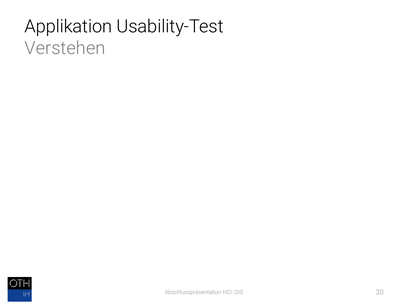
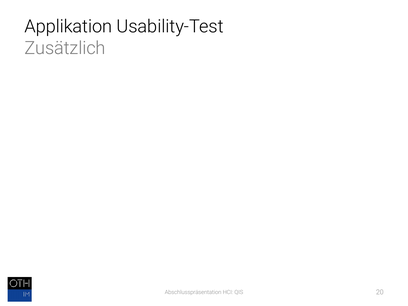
Verstehen: Verstehen -> Zusätzlich (65, 48)
